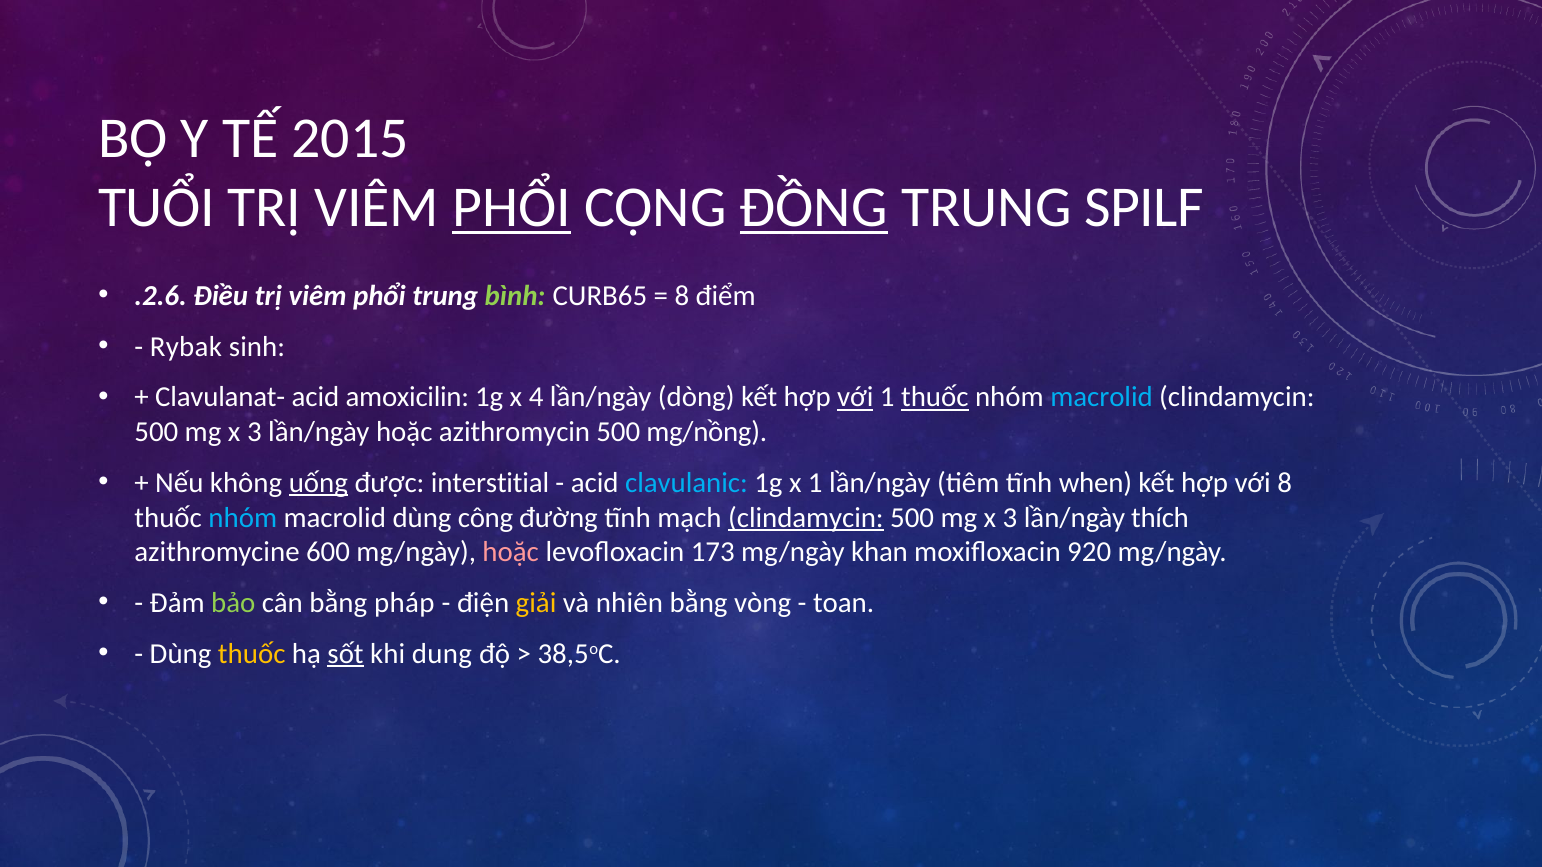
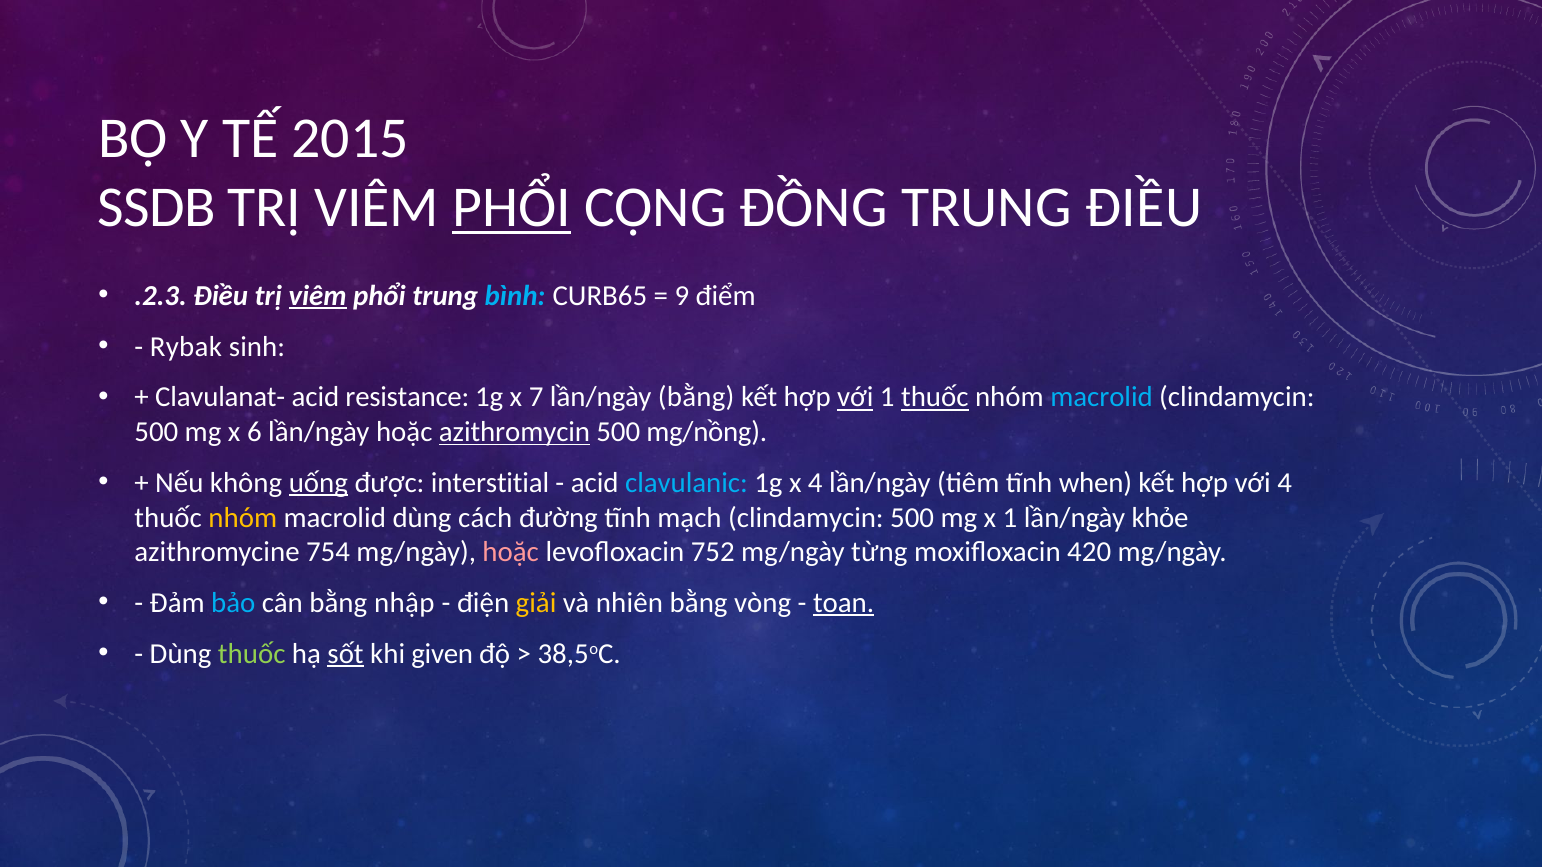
TUỔI: TUỔI -> SSDB (157, 208)
ĐỒNG underline: present -> none (814, 208)
TRUNG SPILF: SPILF -> ĐIỀU (1144, 208)
.2.6: .2.6 -> .2.3 (161, 296)
viêm underline: none -> present (318, 296)
bình colour: light green -> light blue (515, 296)
8: 8 -> 9 (682, 296)
amoxicilin: amoxicilin -> resistance (407, 398)
4: 4 -> 7 (536, 398)
lần/ngày dòng: dòng -> bằng (696, 398)
3: 3 -> 6 (254, 432)
azithromycin underline: none -> present (515, 432)
x 1: 1 -> 4 (815, 483)
với 8: 8 -> 4 (1285, 483)
nhóm colour: light blue -> yellow (243, 518)
công: công -> cách (485, 518)
clindamycin underline: present -> none (806, 518)
3: 3 -> 1 (1010, 518)
thích: thích -> khỏe (1160, 518)
600: 600 -> 754 (328, 552)
173: 173 -> 752 (713, 552)
khan: khan -> từng (879, 552)
920: 920 -> 420 (1089, 552)
bảo colour: light green -> light blue (233, 603)
pháp: pháp -> nhập (404, 603)
toan underline: none -> present (844, 603)
thuốc colour: yellow -> light green (252, 654)
dung: dung -> given (442, 654)
